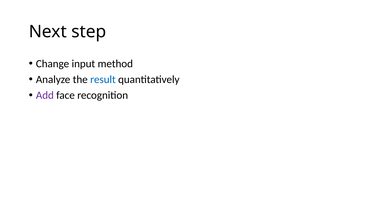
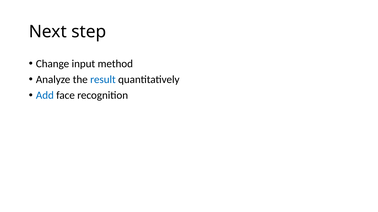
Add colour: purple -> blue (45, 96)
